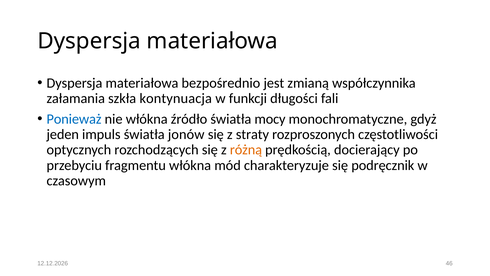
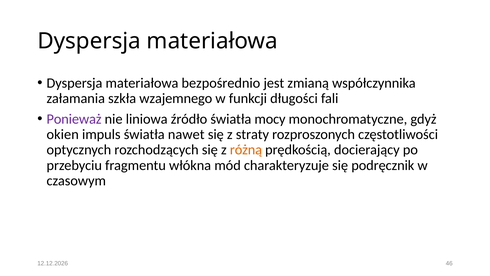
kontynuacja: kontynuacja -> wzajemnego (176, 98)
Ponieważ colour: blue -> purple (74, 119)
nie włókna: włókna -> liniowa (147, 119)
jeden: jeden -> okien (63, 134)
jonów: jonów -> nawet (186, 134)
